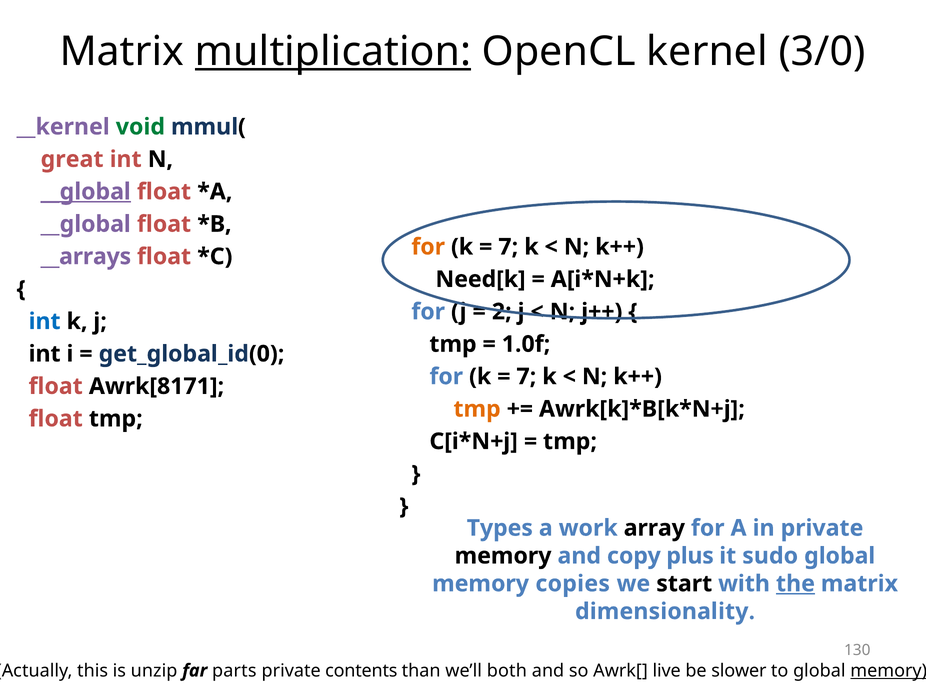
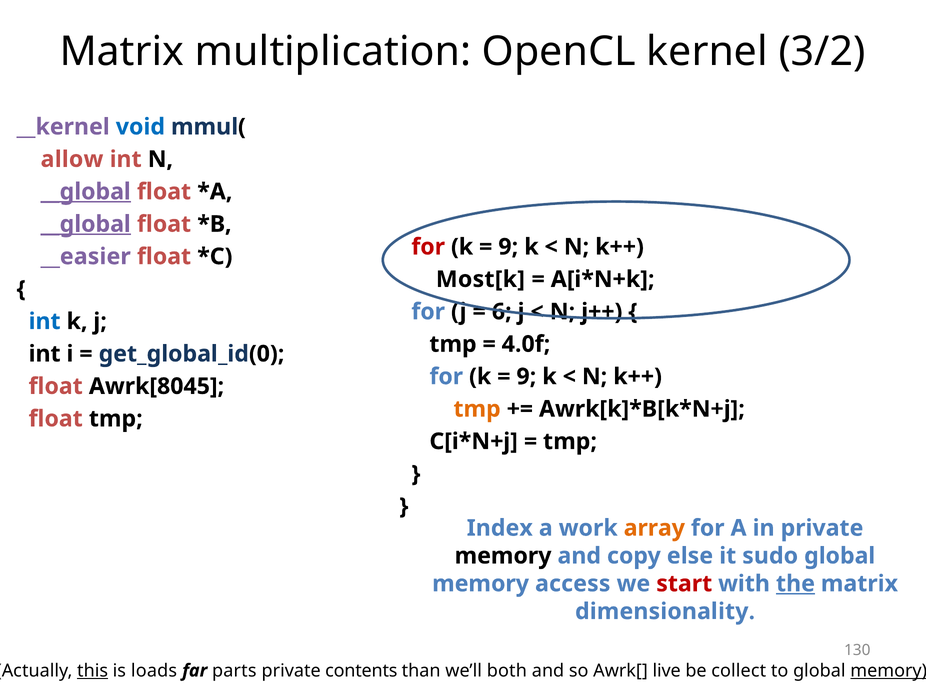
multiplication underline: present -> none (333, 52)
3/0: 3/0 -> 3/2 (822, 52)
void colour: green -> blue (140, 127)
great: great -> allow (72, 159)
__global underline: none -> present (86, 224)
for colour: orange -> red (428, 247)
7: 7 -> 9 (508, 247)
__arrays: __arrays -> __easier (86, 256)
Need[k: Need[k -> Most[k (480, 279)
2: 2 -> 6 (502, 312)
1.0f: 1.0f -> 4.0f (526, 344)
7: 7 -> 9 (526, 376)
Awrk[8171: Awrk[8171 -> Awrk[8045 (157, 386)
Types: Types -> Index (500, 528)
array colour: black -> orange (654, 528)
plus: plus -> else (690, 555)
copies: copies -> access (573, 583)
start colour: black -> red (684, 583)
this underline: none -> present (93, 670)
unzip: unzip -> loads (154, 670)
slower: slower -> collect (739, 670)
